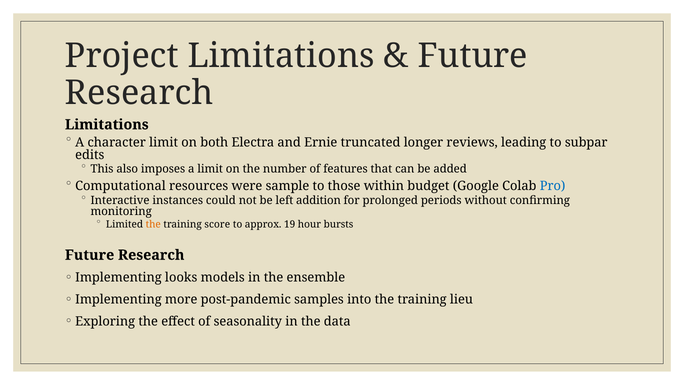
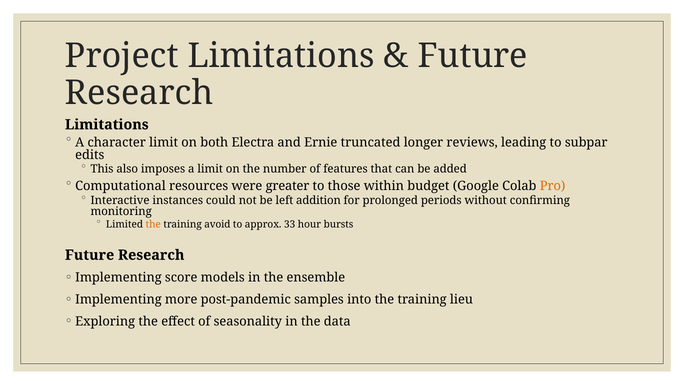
sample: sample -> greater (288, 186)
Pro colour: blue -> orange (553, 186)
score: score -> avoid (217, 224)
19: 19 -> 33 (290, 224)
looks: looks -> score (181, 277)
